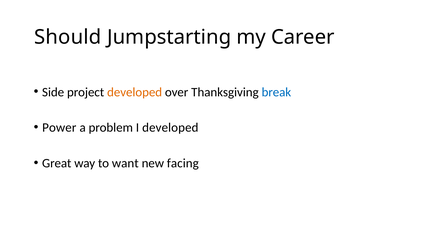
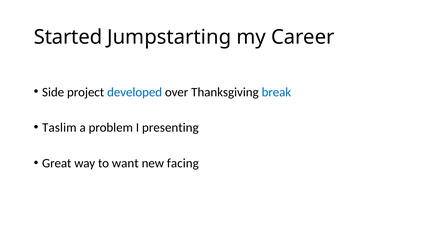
Should: Should -> Started (68, 37)
developed colour: orange -> blue (135, 92)
Power: Power -> Taslim (59, 128)
I developed: developed -> presenting (170, 128)
